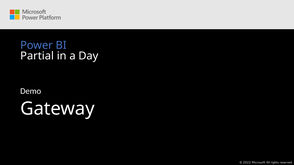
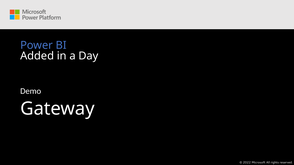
Partial: Partial -> Added (37, 56)
